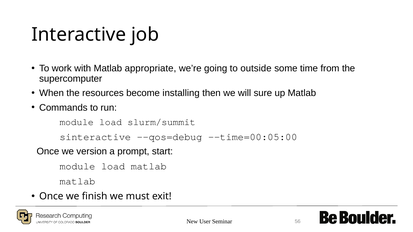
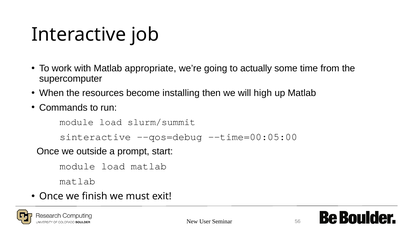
outside: outside -> actually (256, 68)
sure: sure -> high (263, 93)
version: version -> outside (92, 152)
